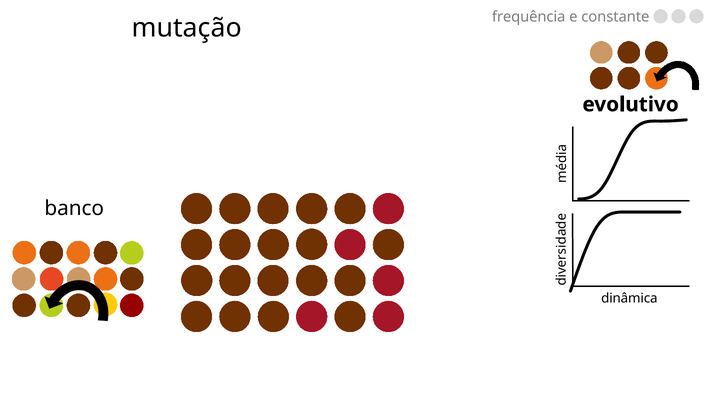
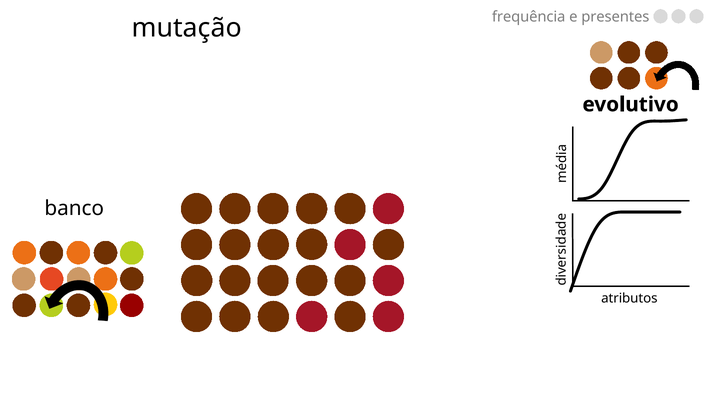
constante: constante -> presentes (615, 17)
dinâmica: dinâmica -> atributos (629, 299)
